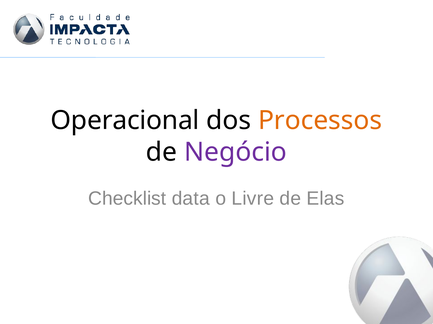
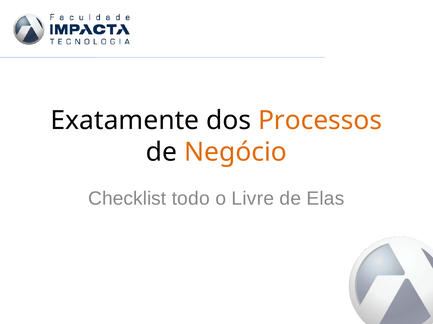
Operacional: Operacional -> Exatamente (125, 121)
Negócio colour: purple -> orange (235, 152)
data: data -> todo (191, 199)
